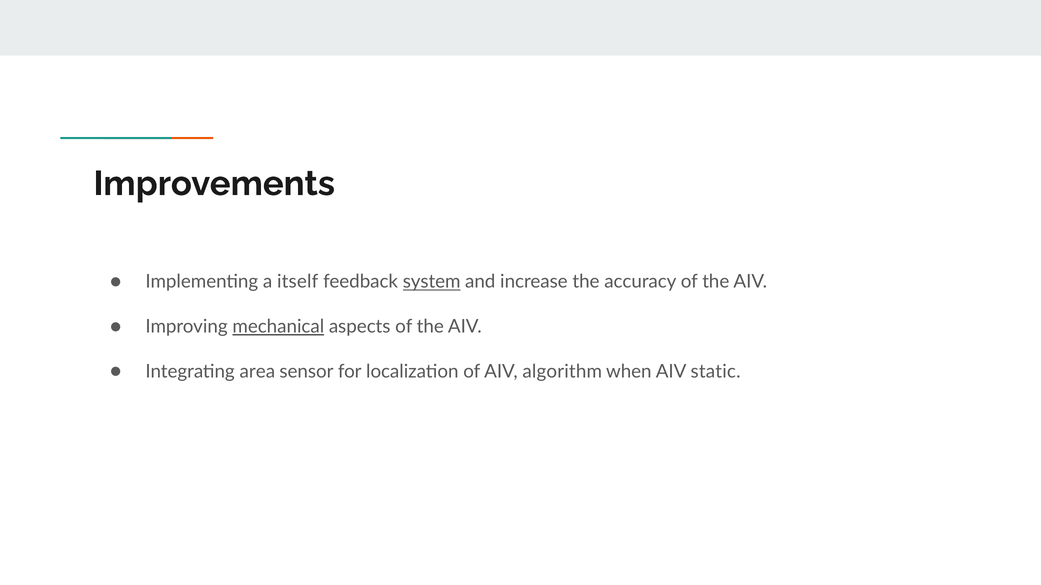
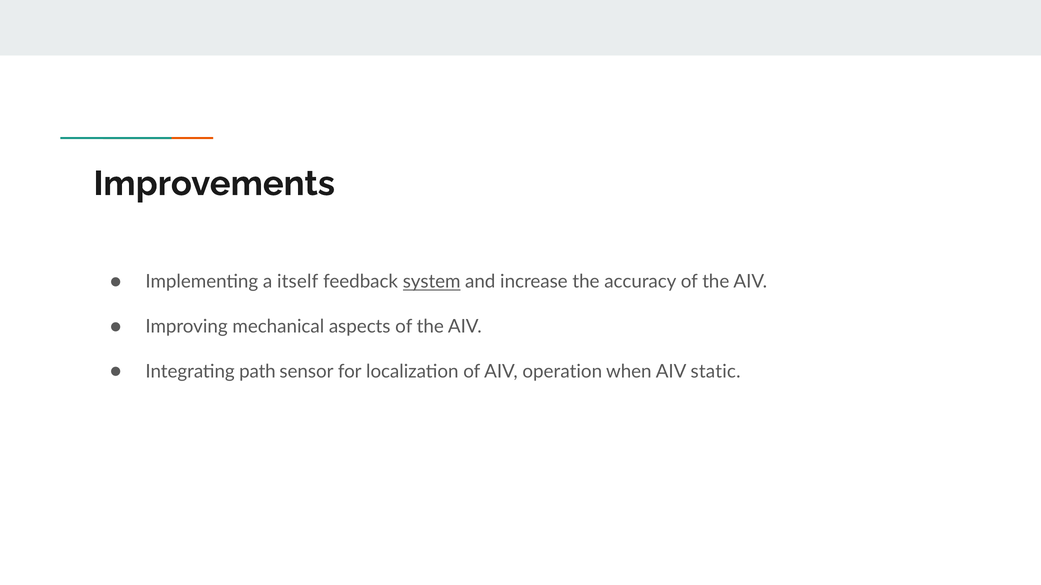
mechanical underline: present -> none (278, 327)
area: area -> path (257, 372)
algorithm: algorithm -> operation (562, 372)
